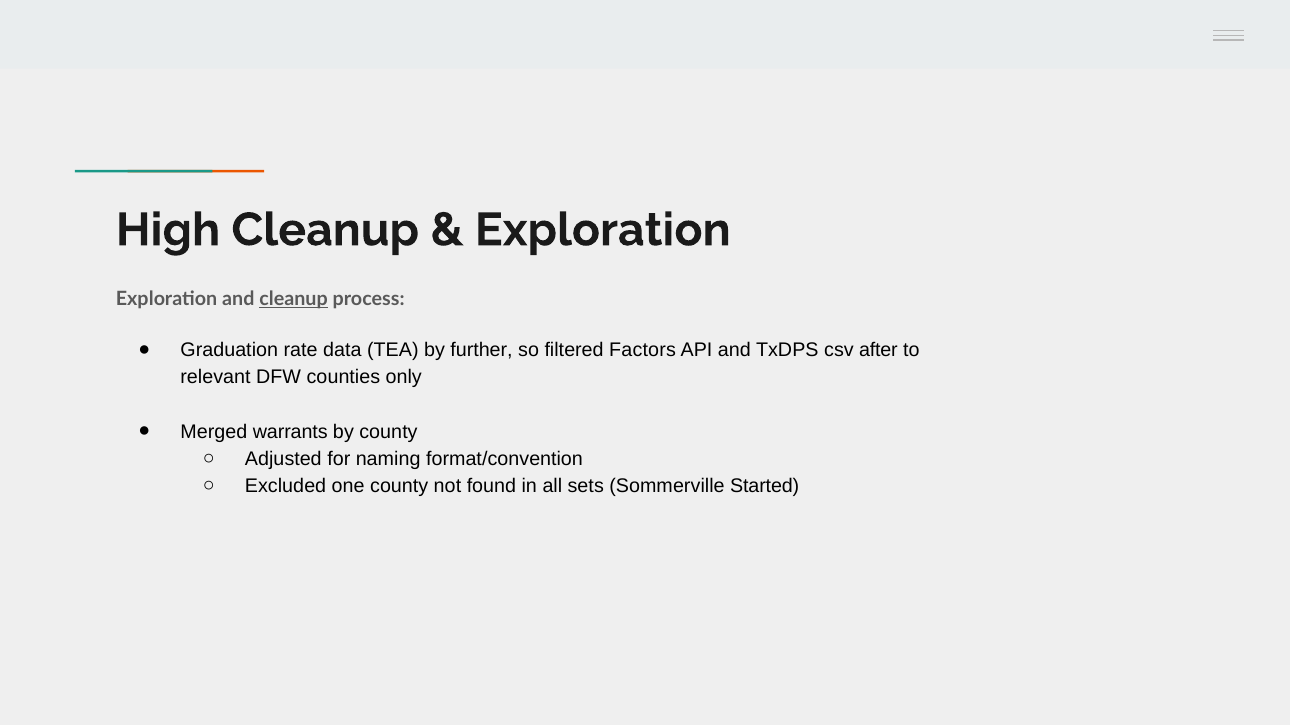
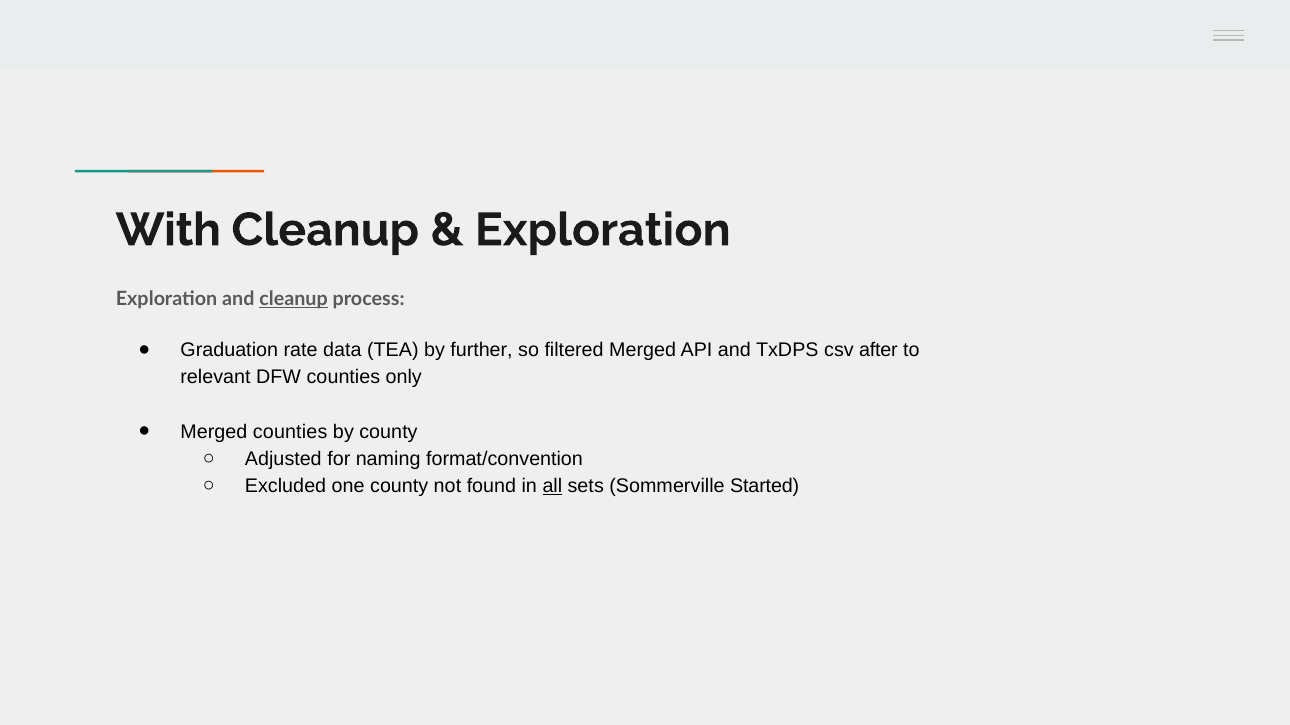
High: High -> With (168, 230)
filtered Factors: Factors -> Merged (643, 350)
Merged warrants: warrants -> counties (290, 432)
all underline: none -> present (552, 486)
